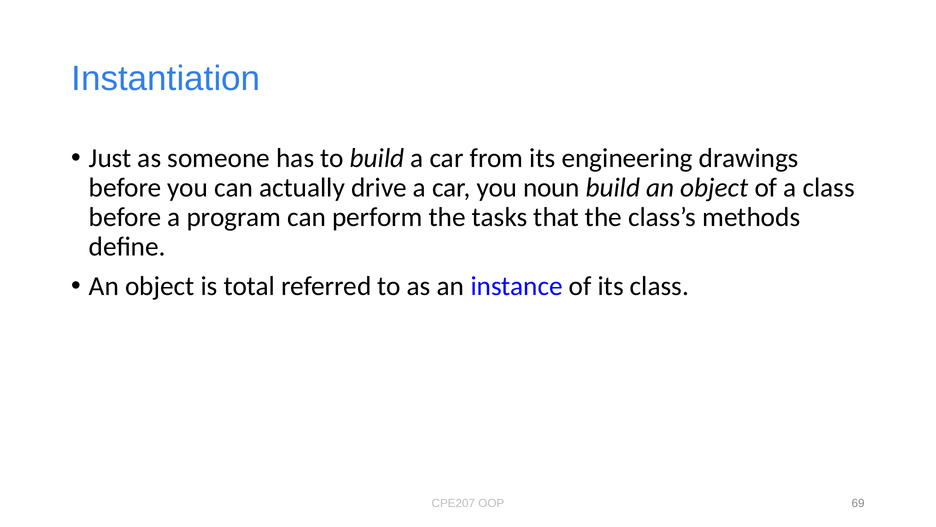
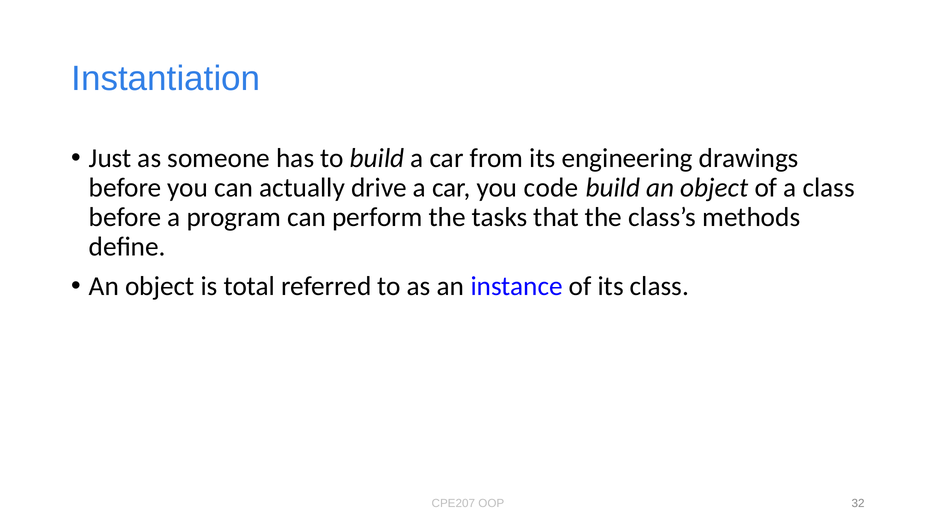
noun: noun -> code (551, 188)
69: 69 -> 32 (858, 503)
